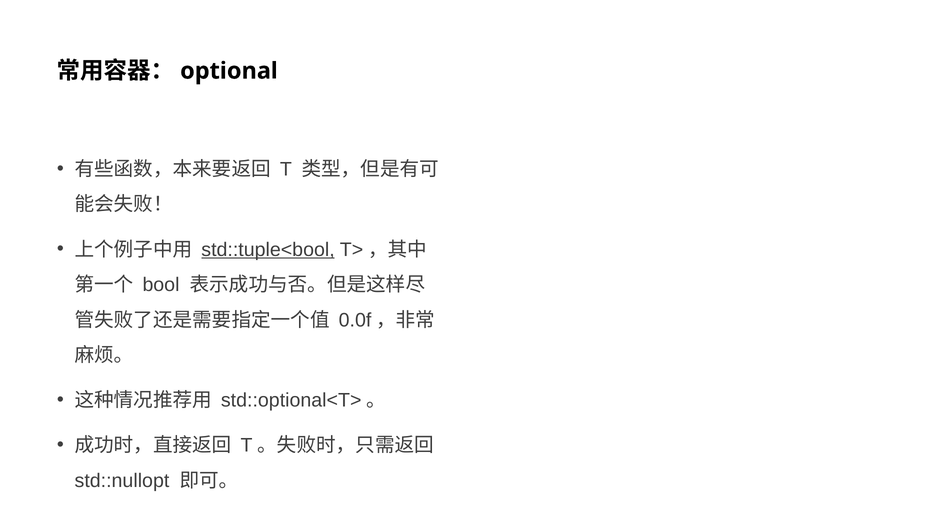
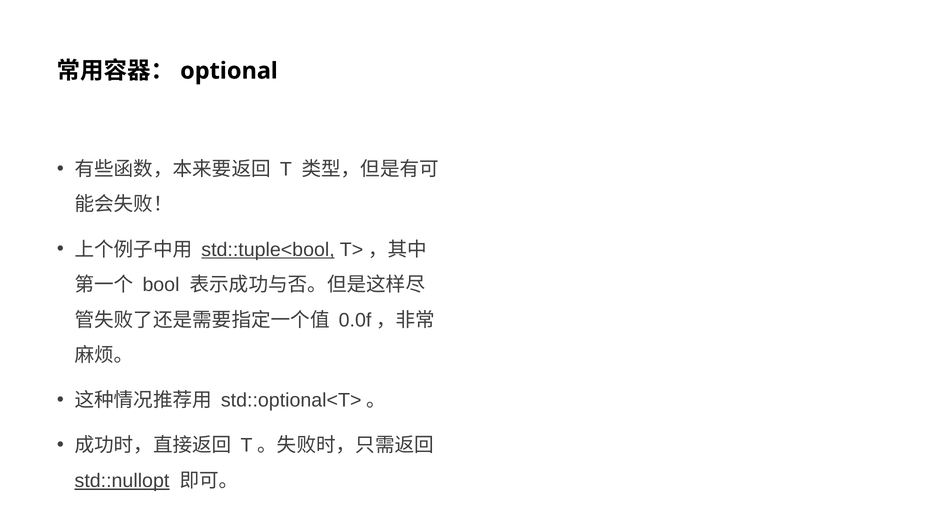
std::nullopt underline: none -> present (122, 481)
